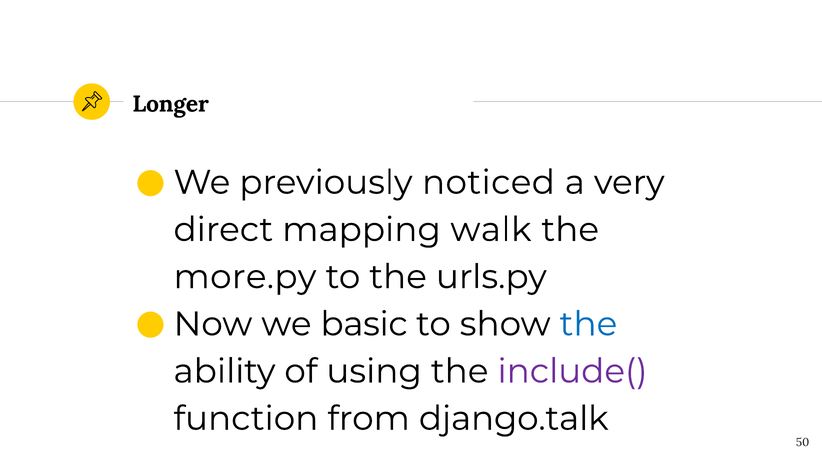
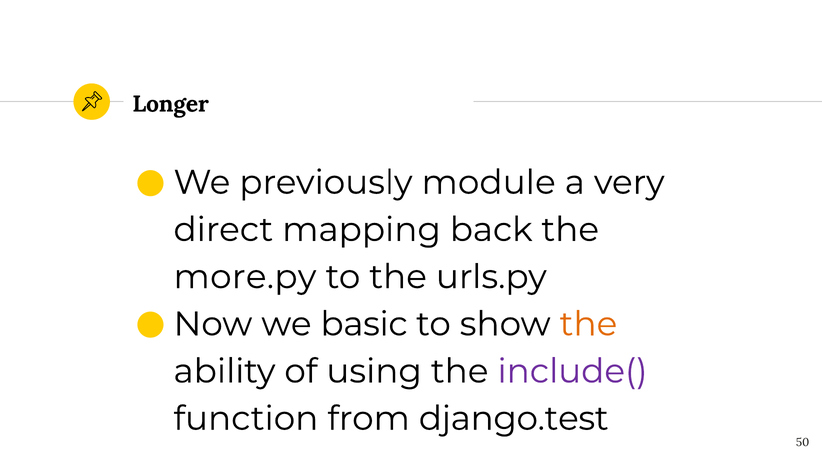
noticed: noticed -> module (489, 183)
walk: walk -> back (491, 230)
the colour: blue -> orange (588, 324)
django.talk: django.talk -> django.test (514, 419)
